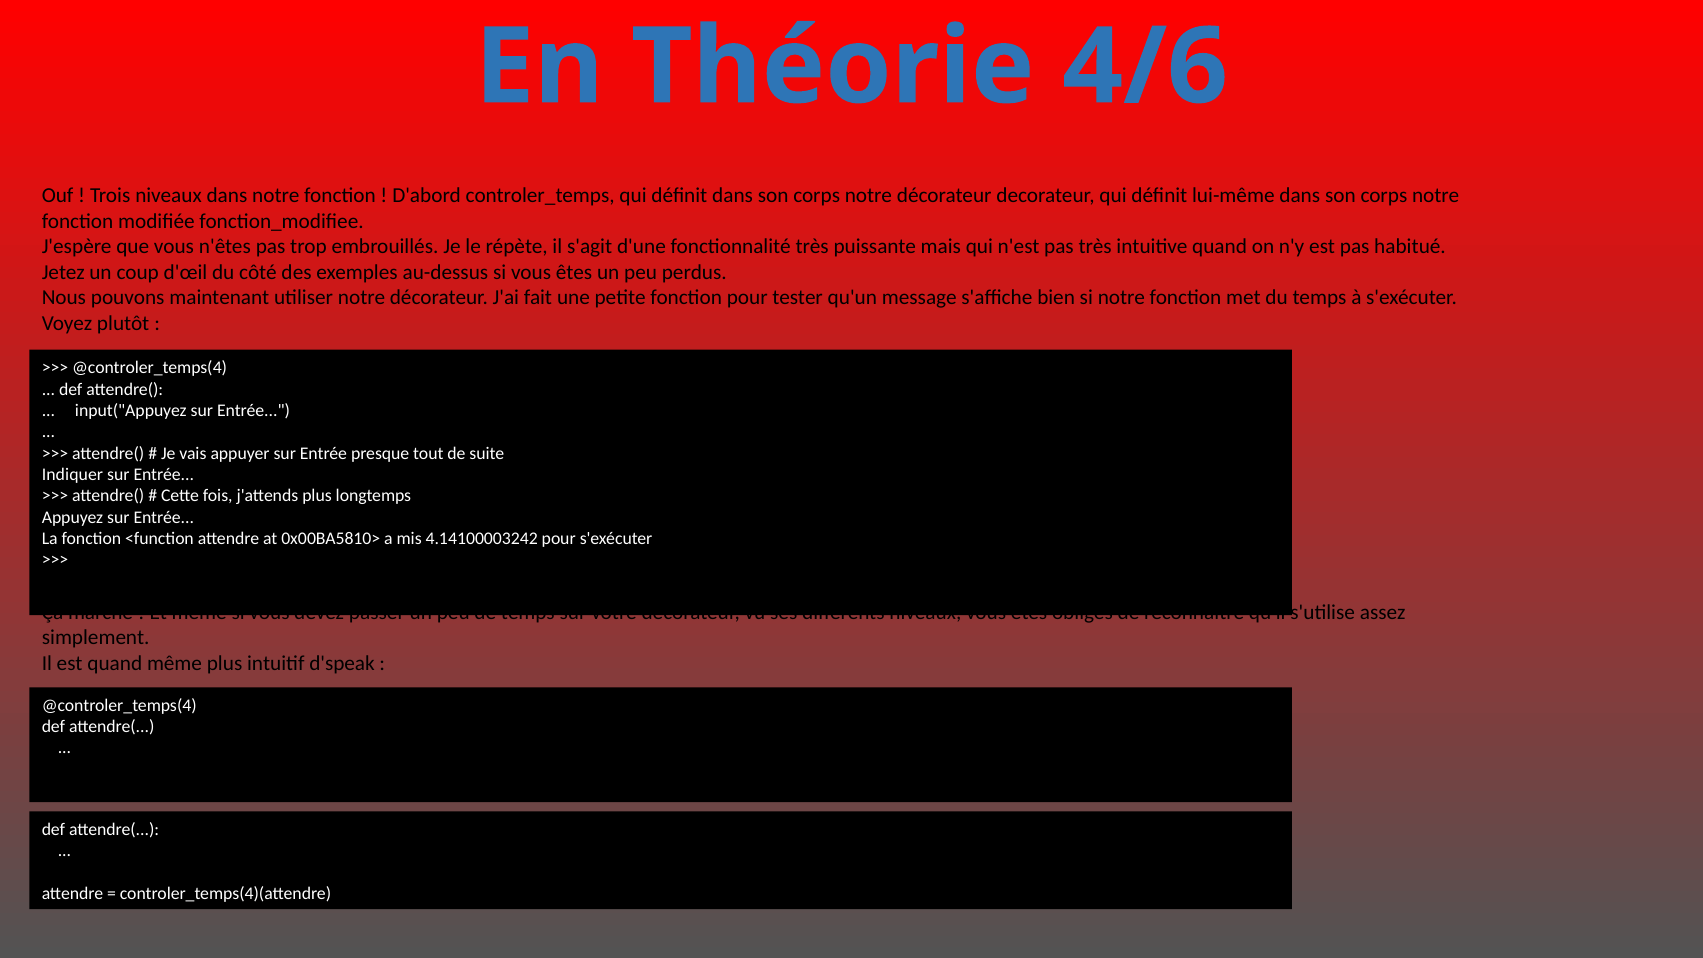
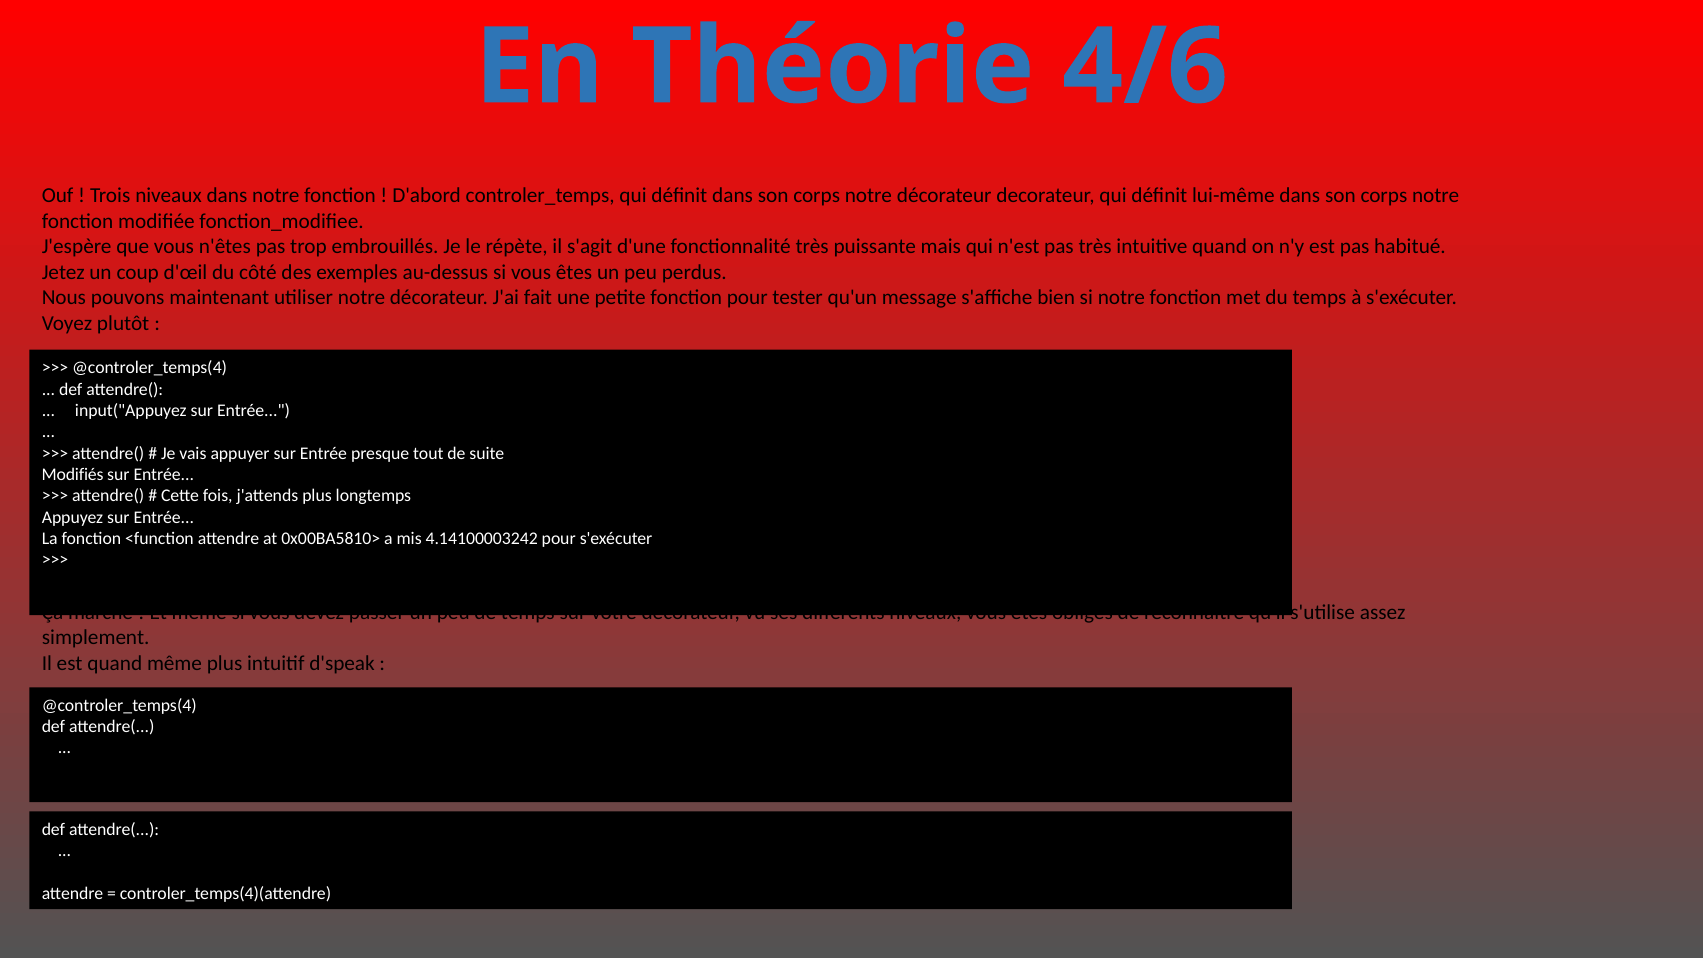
Indiquer: Indiquer -> Modifiés (73, 474)
